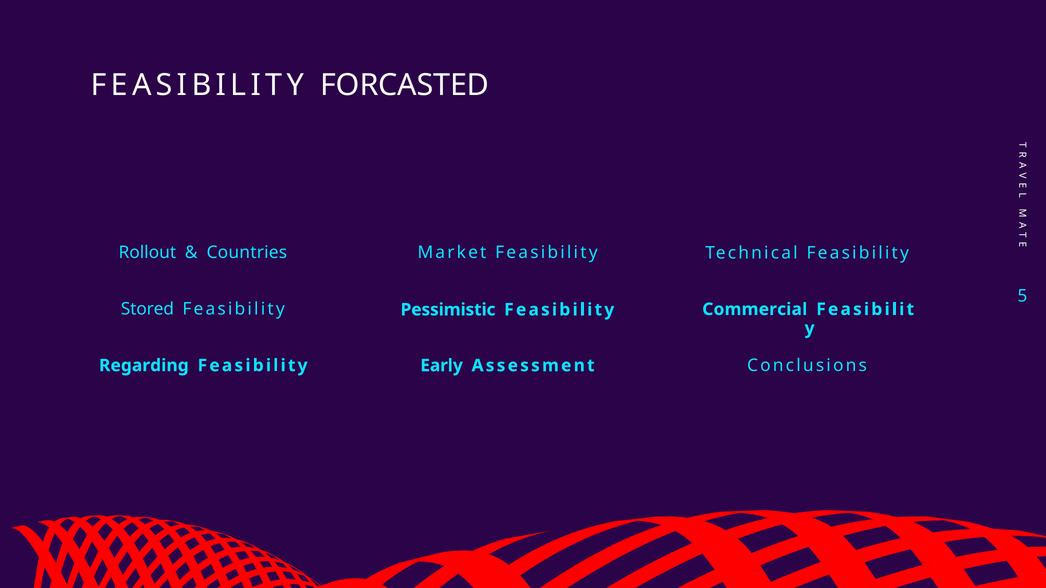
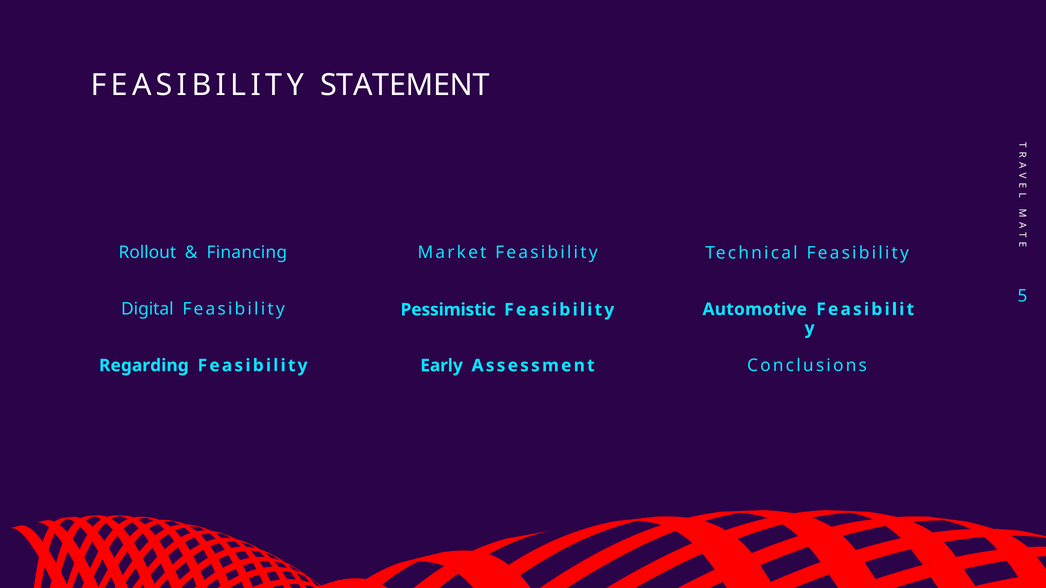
FORCASTED: FORCASTED -> STATEMENT (405, 85)
Countries: Countries -> Financing (247, 253)
Stored: Stored -> Digital (147, 309)
Commercial: Commercial -> Automotive (755, 309)
